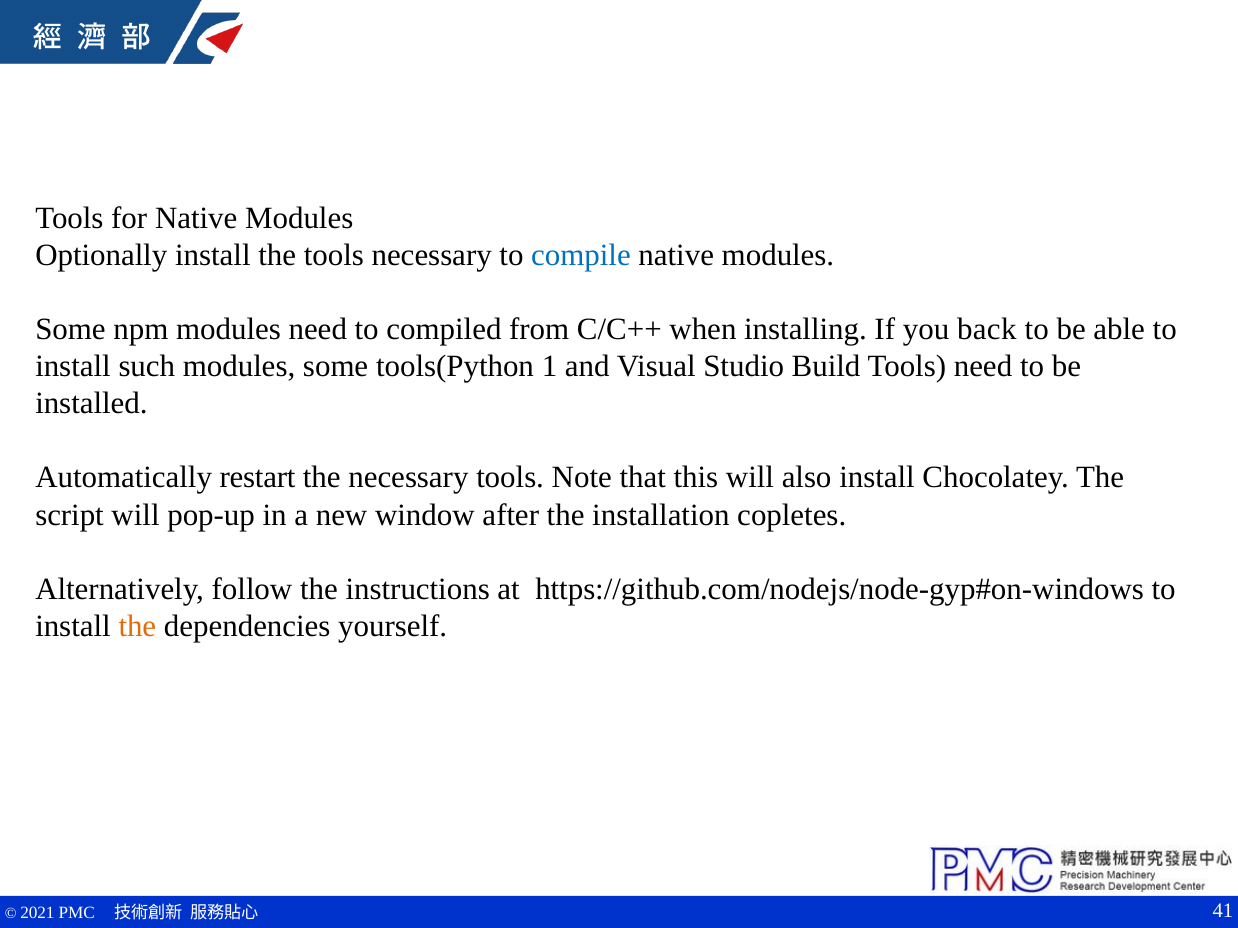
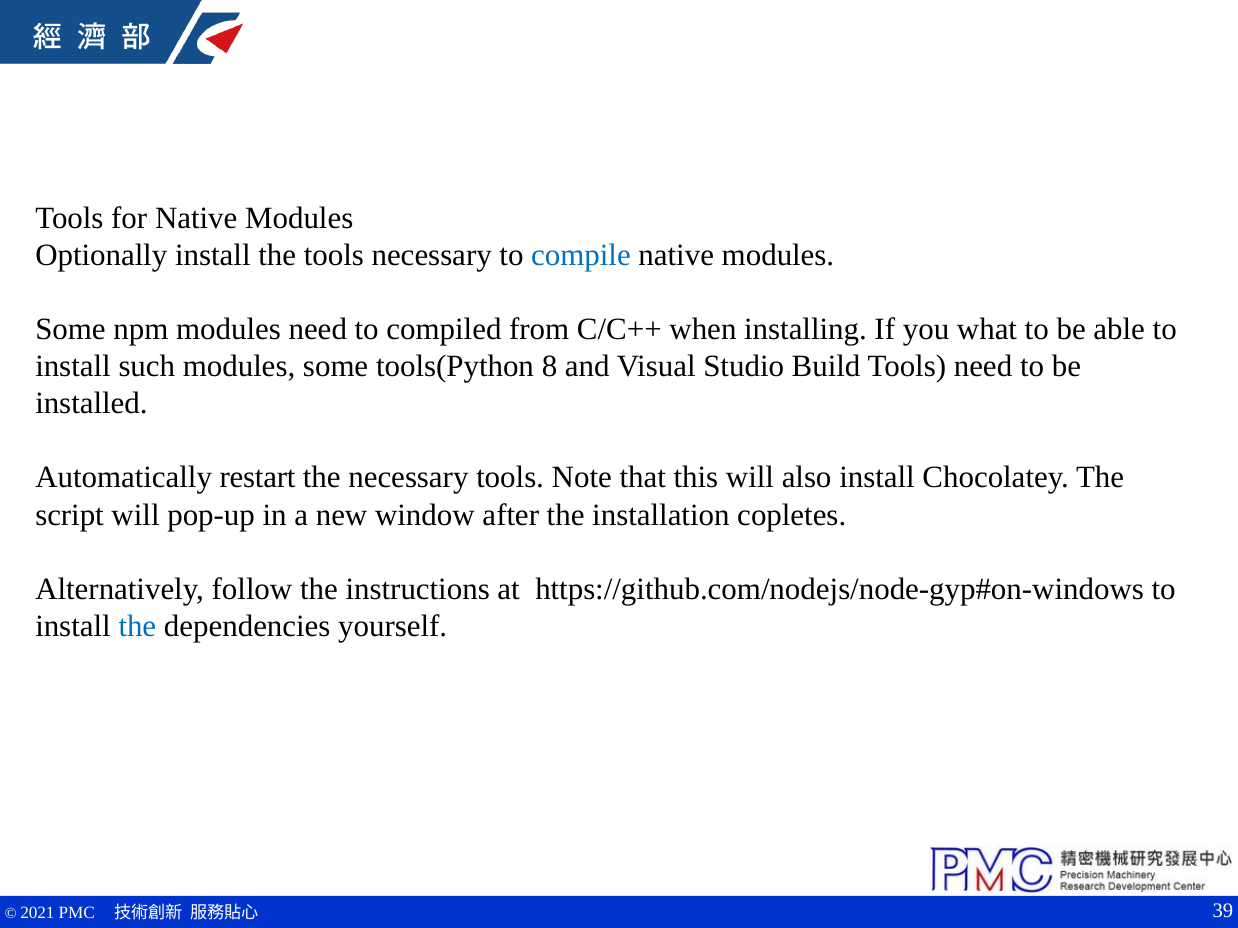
back: back -> what (987, 329)
1: 1 -> 8 (550, 367)
the colour: orange -> blue (137, 627)
41: 41 -> 39 (1223, 911)
